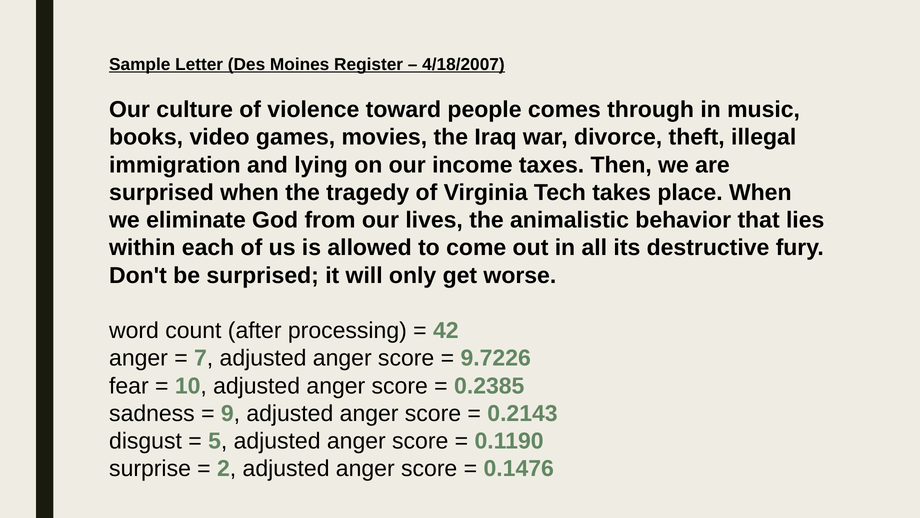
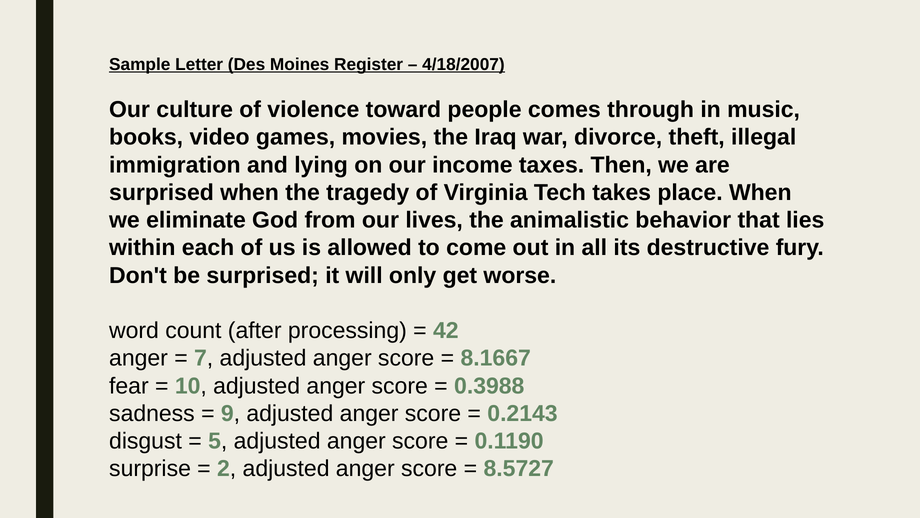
9.7226: 9.7226 -> 8.1667 (496, 358)
0.2385: 0.2385 -> 0.3988 (489, 386)
0.1476: 0.1476 -> 8.5727 (519, 468)
